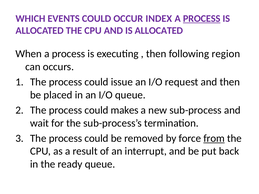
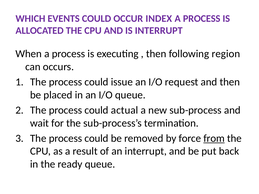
PROCESS underline: present -> none (202, 19)
AND IS ALLOCATED: ALLOCATED -> INTERRUPT (159, 31)
makes: makes -> actual (125, 110)
